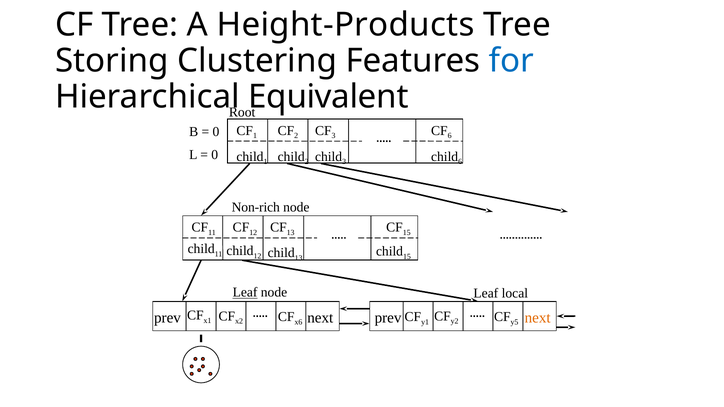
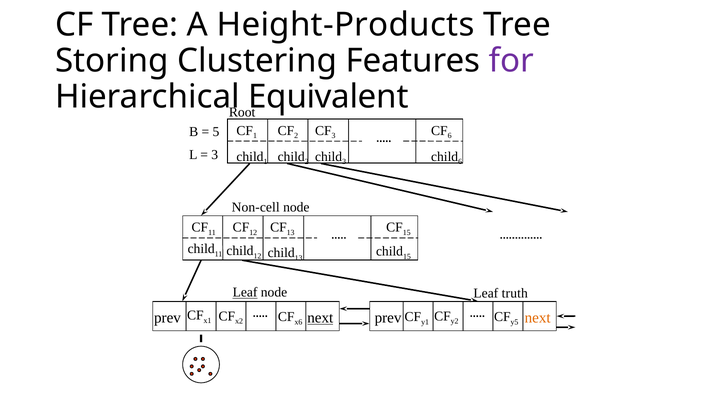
for colour: blue -> purple (511, 61)
0: 0 -> 5 (216, 132)
0: 0 -> 3 (215, 155)
Non-rich: Non-rich -> Non-cell (256, 208)
local: local -> truth (515, 293)
next underline: none -> present (320, 318)
